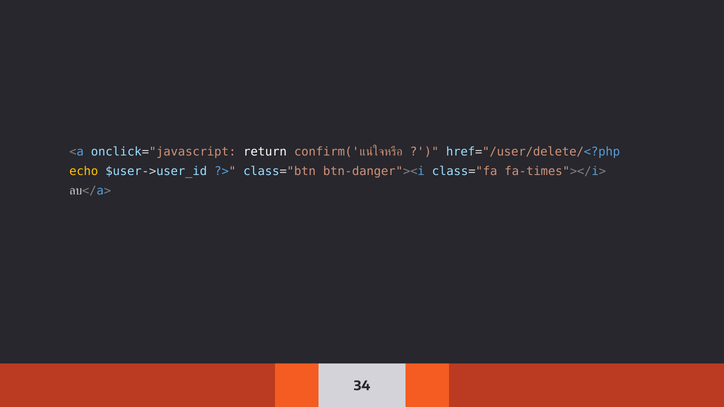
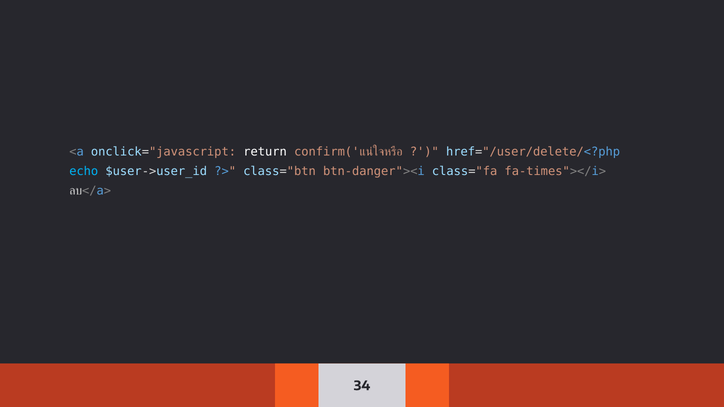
echo colour: yellow -> light blue (84, 171)
